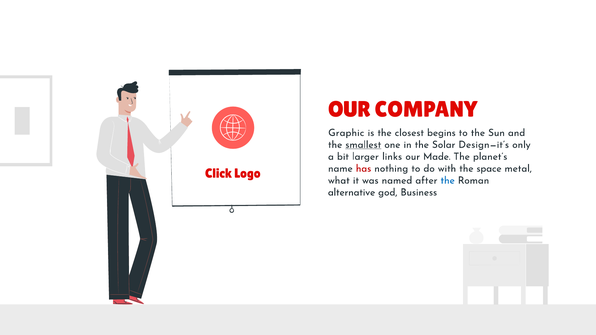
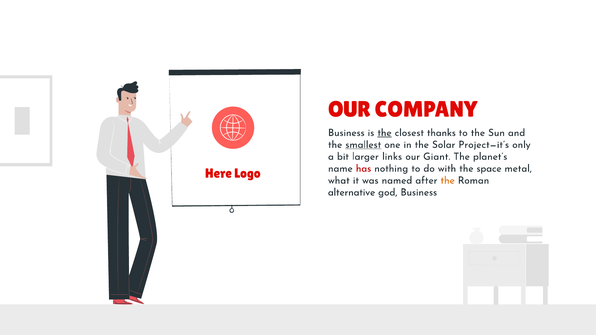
Graphic: Graphic -> Business (346, 133)
the underline: none -> present (384, 133)
begins: begins -> thanks (441, 133)
Design—it’s: Design—it’s -> Project—it’s (484, 145)
Made: Made -> Giant (437, 157)
Click: Click -> Here (218, 174)
the colour: blue -> orange (448, 180)
